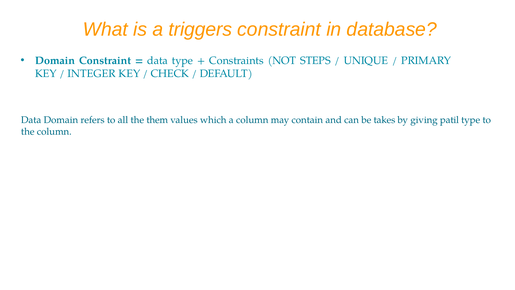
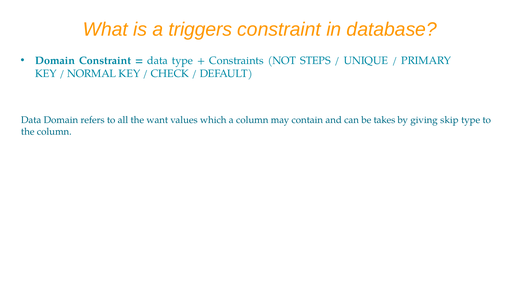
INTEGER: INTEGER -> NORMAL (92, 73)
them: them -> want (157, 120)
patil: patil -> skip (449, 120)
